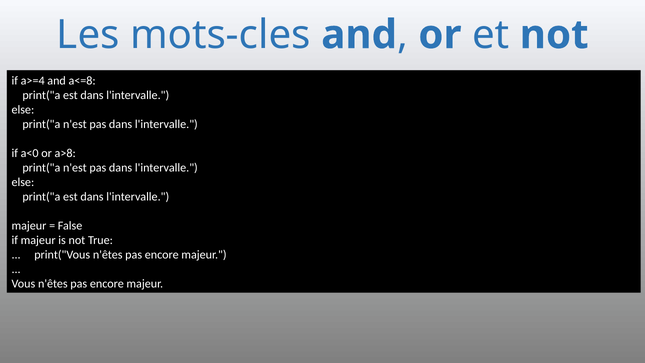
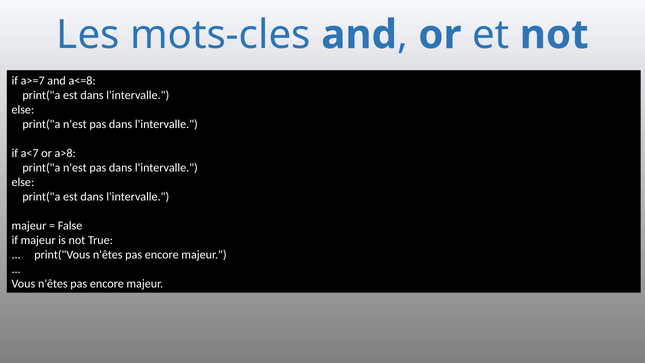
a>=4: a>=4 -> a>=7 (33, 81)
a<0: a<0 -> a<7 (30, 153)
